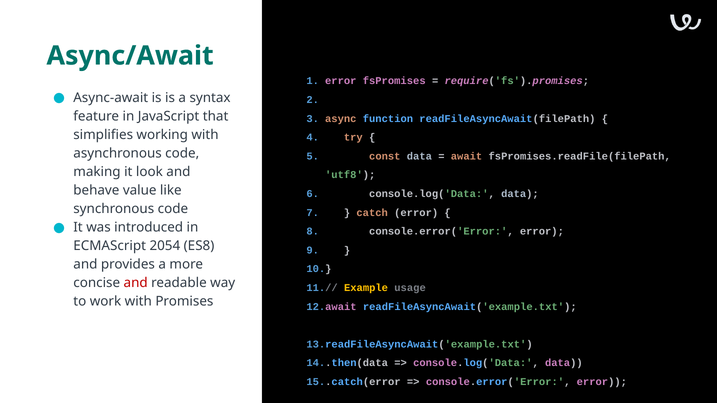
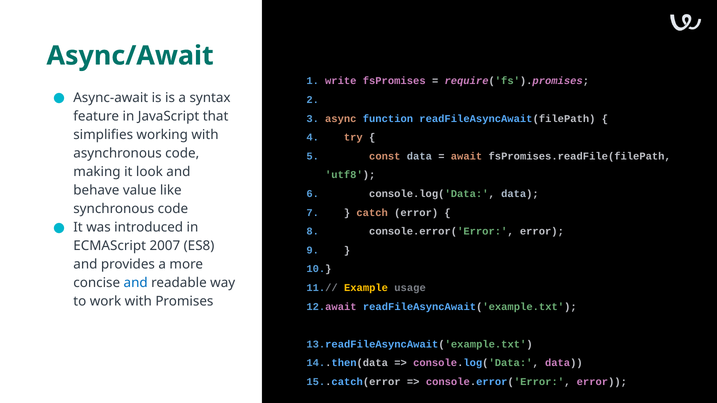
error: error -> write (341, 81)
2054: 2054 -> 2007 (165, 246)
and colour: red -> blue (136, 283)
